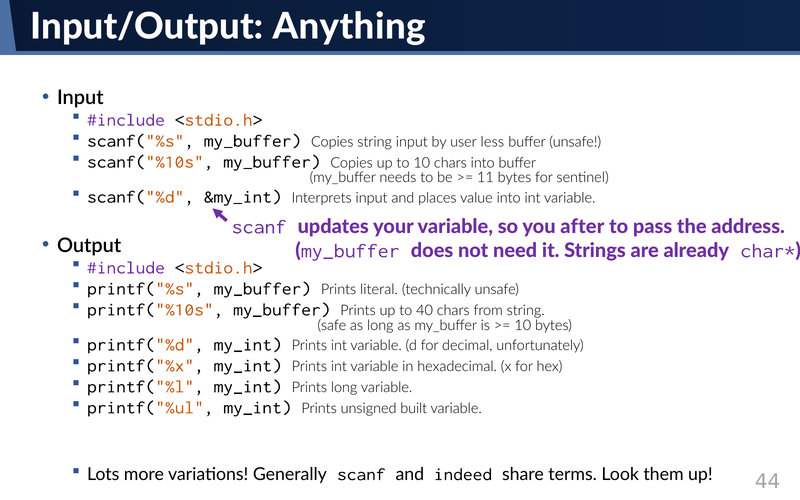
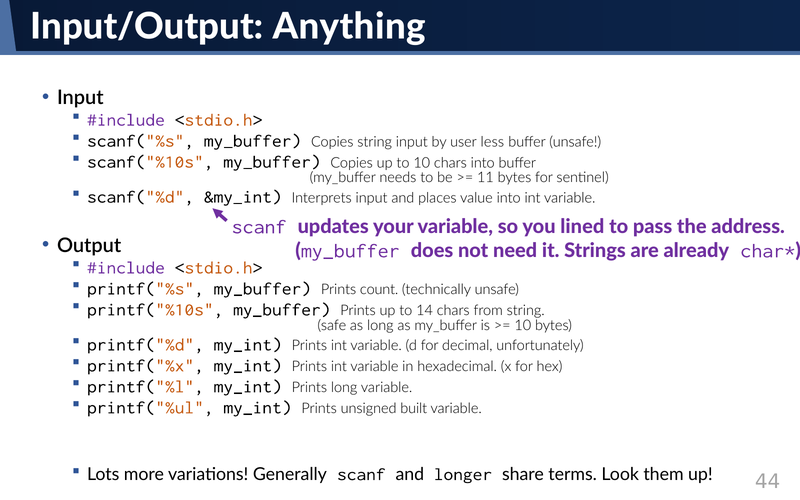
after: after -> lined (582, 227)
literal: literal -> count (379, 290)
40: 40 -> 14 (425, 311)
indeed: indeed -> longer (463, 474)
